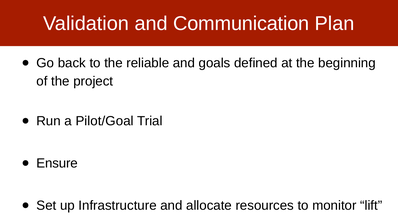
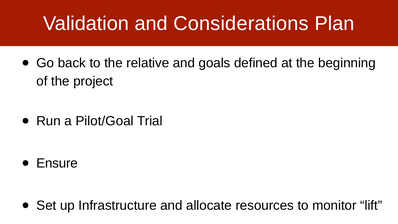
Communication: Communication -> Considerations (241, 24)
reliable: reliable -> relative (148, 63)
